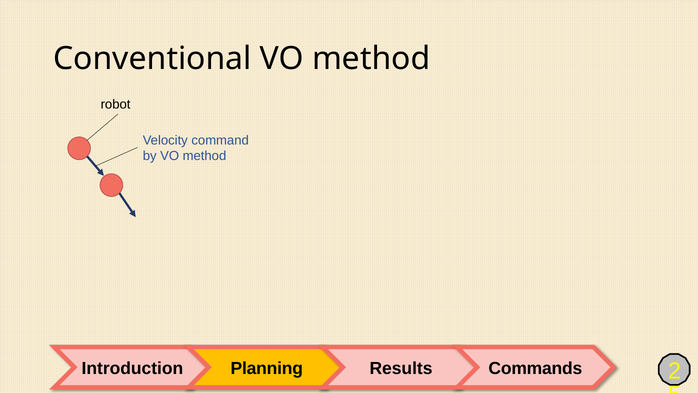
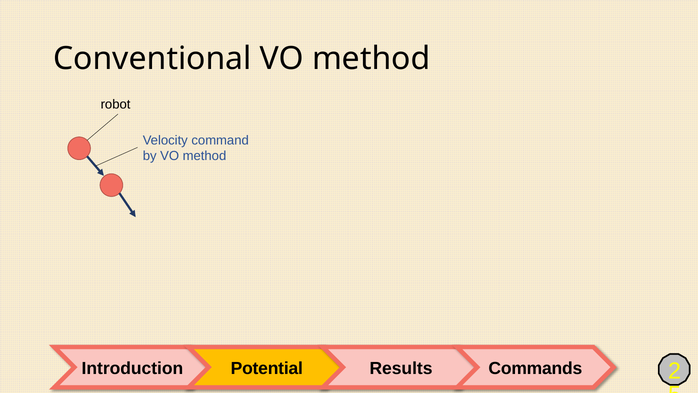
Planning: Planning -> Potential (267, 368)
